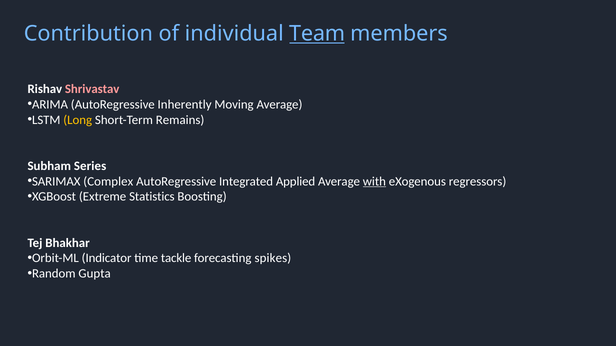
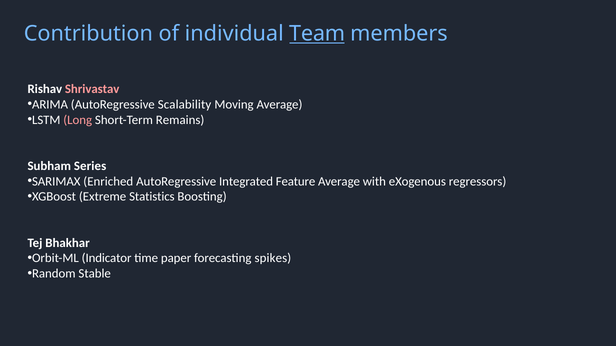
Inherently: Inherently -> Scalability (185, 105)
Long colour: yellow -> pink (78, 120)
Complex: Complex -> Enriched (108, 182)
Applied: Applied -> Feature (296, 182)
with underline: present -> none (374, 182)
tackle: tackle -> paper (176, 259)
Gupta: Gupta -> Stable (95, 274)
